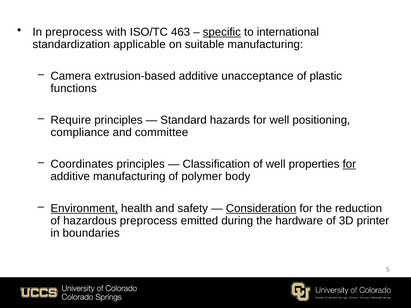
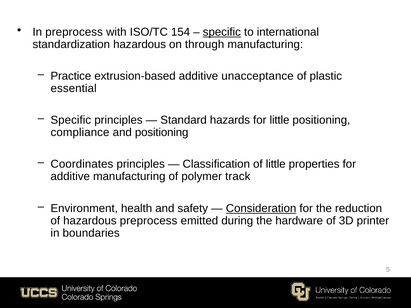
463: 463 -> 154 (181, 32)
standardization applicable: applicable -> hazardous (140, 44)
suitable: suitable -> through (205, 44)
Camera: Camera -> Practice (71, 76)
functions: functions -> essential (74, 88)
Require: Require -> Specific (71, 120)
for well: well -> little (280, 120)
and committee: committee -> positioning (162, 133)
of well: well -> little (276, 164)
for underline: present -> none (349, 164)
body: body -> track (238, 177)
Environment underline: present -> none (84, 208)
